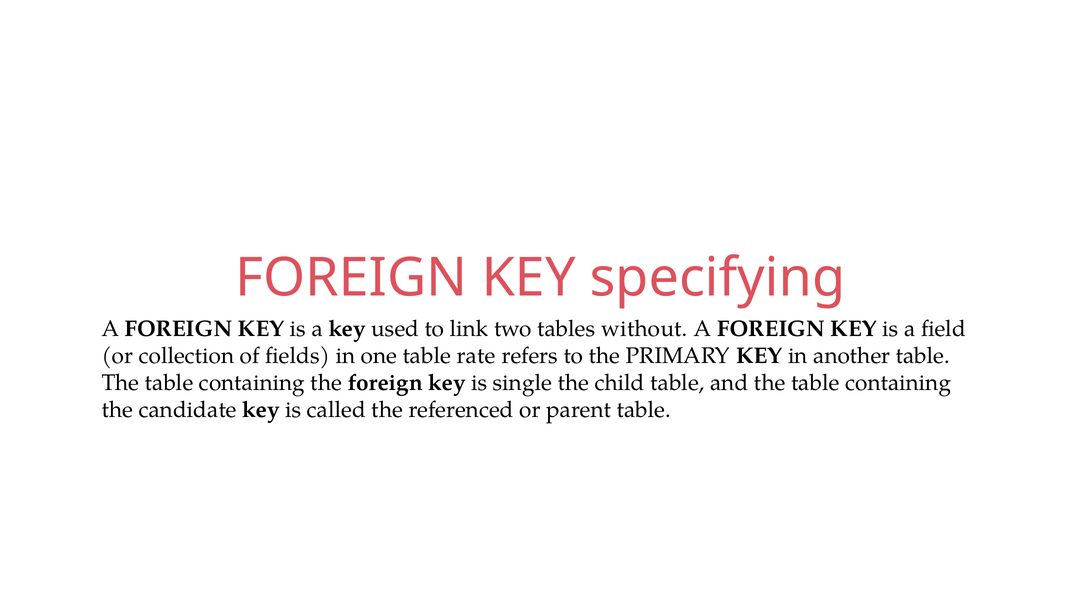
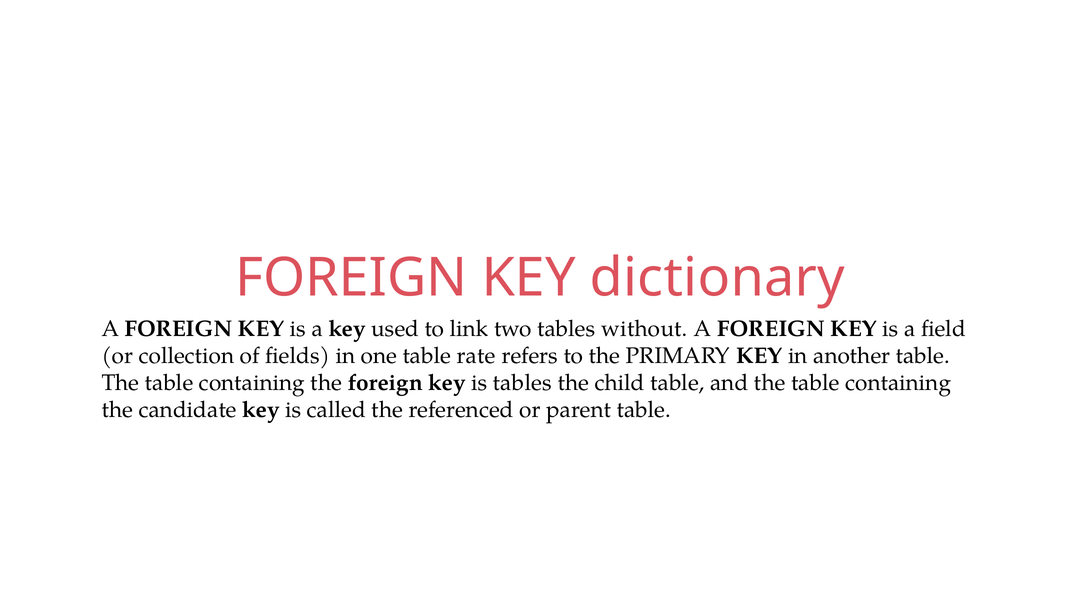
specifying: specifying -> dictionary (717, 278)
is single: single -> tables (522, 383)
